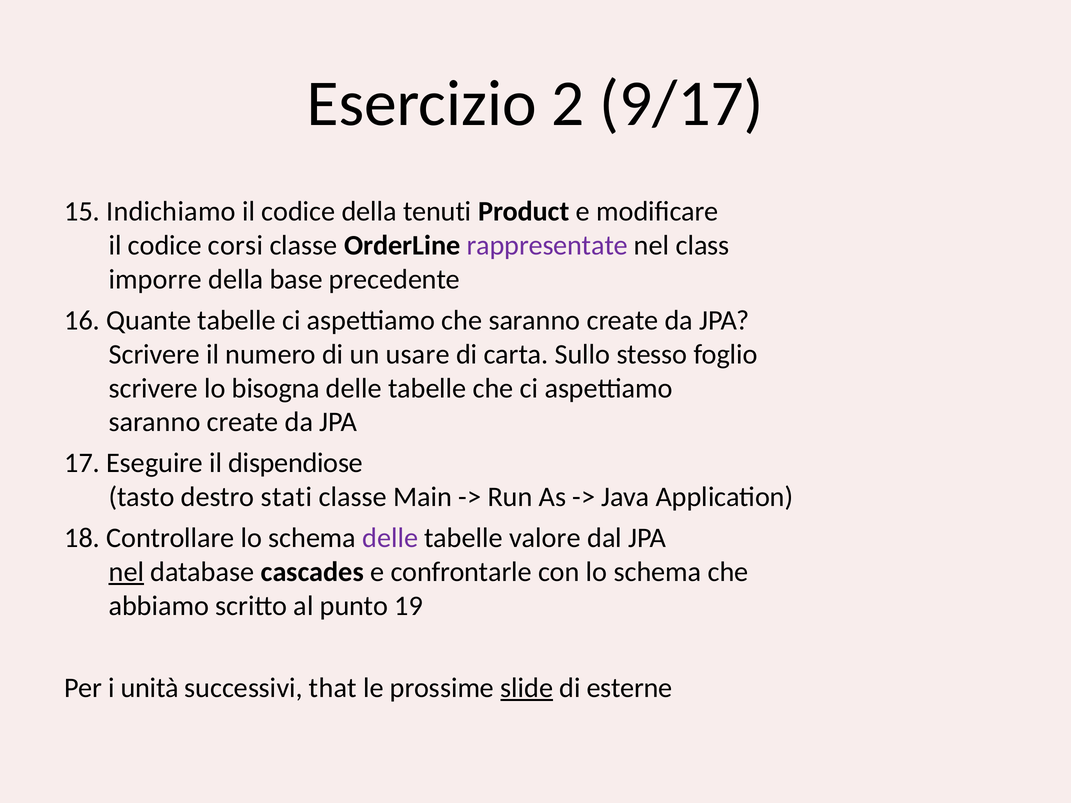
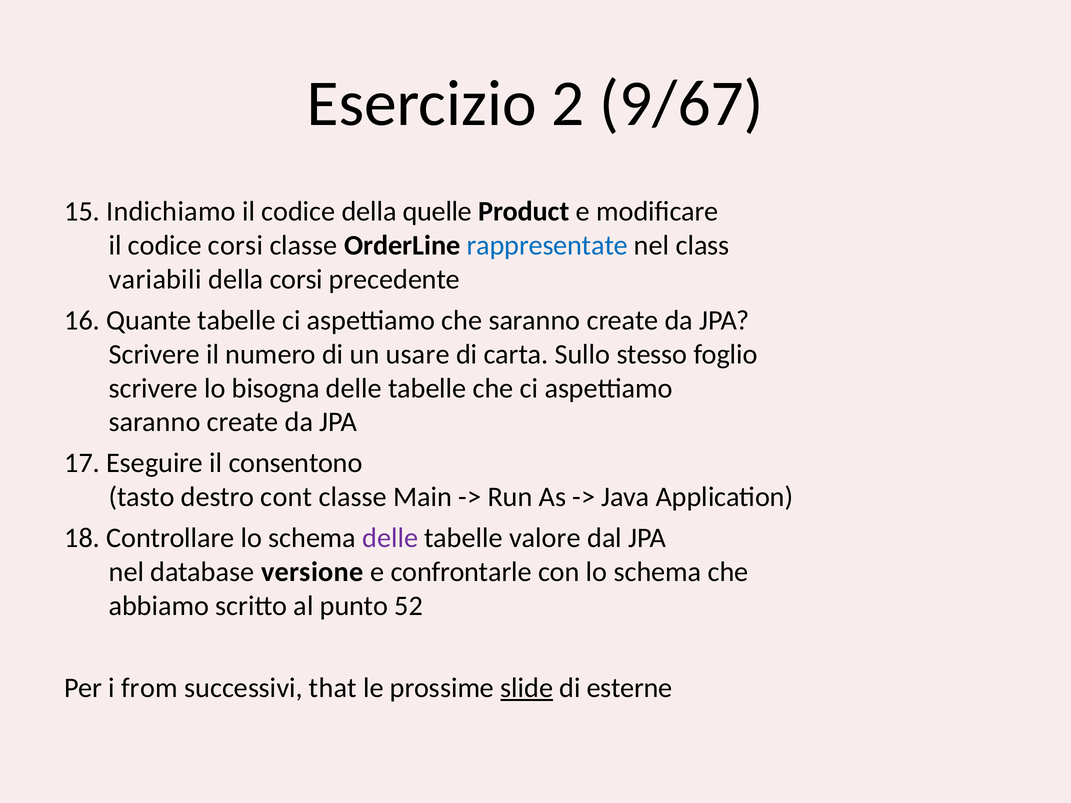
9/17: 9/17 -> 9/67 (682, 104)
tenuti: tenuti -> quelle (437, 212)
rappresentate colour: purple -> blue (547, 246)
imporre: imporre -> variabili (155, 280)
della base: base -> corsi (296, 280)
dispendiose: dispendiose -> consentono (296, 463)
stati: stati -> cont (286, 497)
nel underline: present -> none (126, 572)
cascades: cascades -> versione (312, 572)
19: 19 -> 52 (409, 606)
unità: unità -> from (149, 688)
